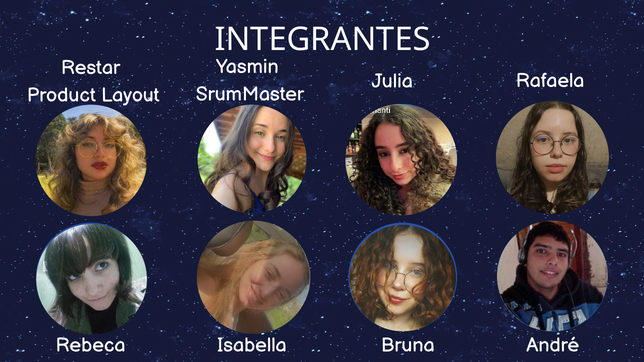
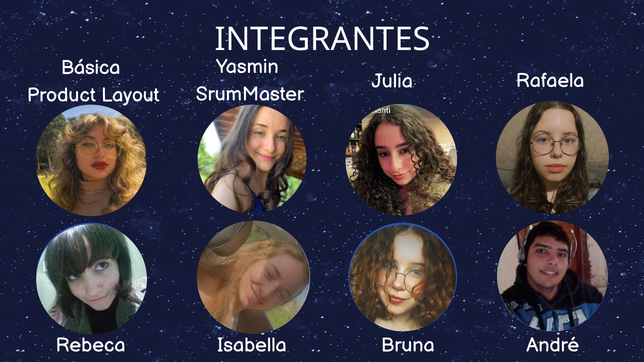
Restar: Restar -> Básica (91, 68)
